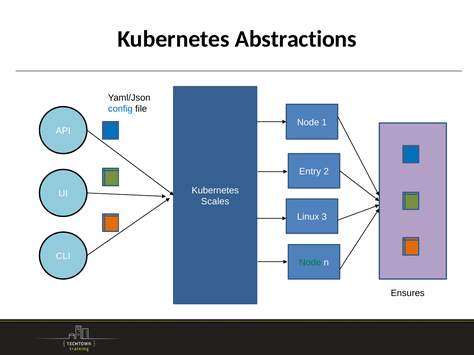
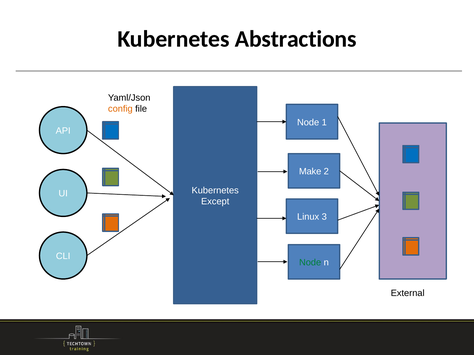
config colour: blue -> orange (120, 109)
Entry: Entry -> Make (310, 172)
Scales: Scales -> Except (215, 202)
Ensures: Ensures -> External (408, 294)
